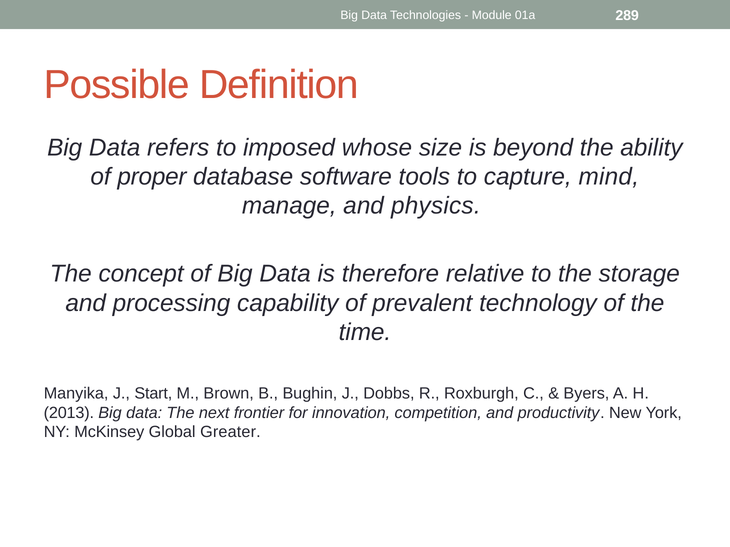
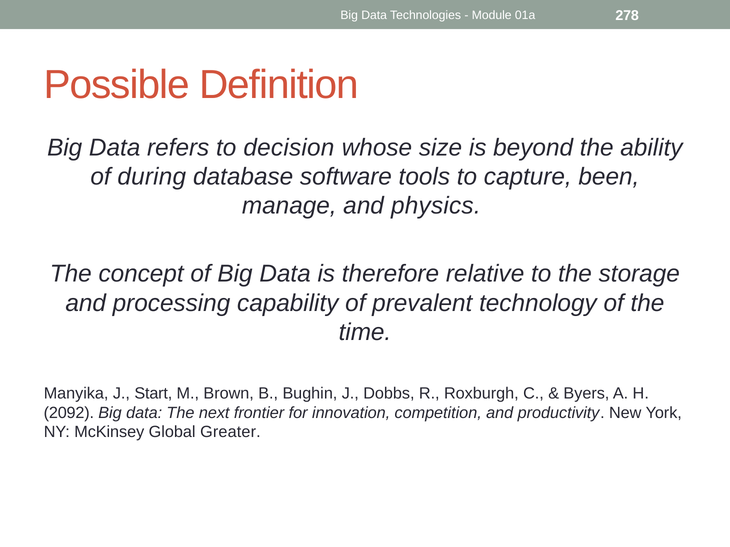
289: 289 -> 278 (627, 16)
imposed: imposed -> decision (289, 148)
proper: proper -> during (152, 177)
mind: mind -> been (609, 177)
2013: 2013 -> 2092 (69, 413)
